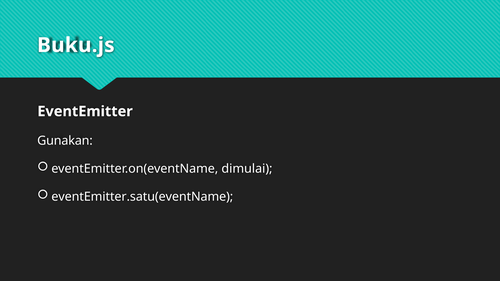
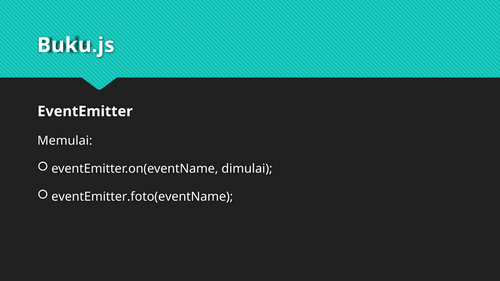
Gunakan: Gunakan -> Memulai (65, 141)
eventEmitter.satu(eventName: eventEmitter.satu(eventName -> eventEmitter.foto(eventName (142, 197)
